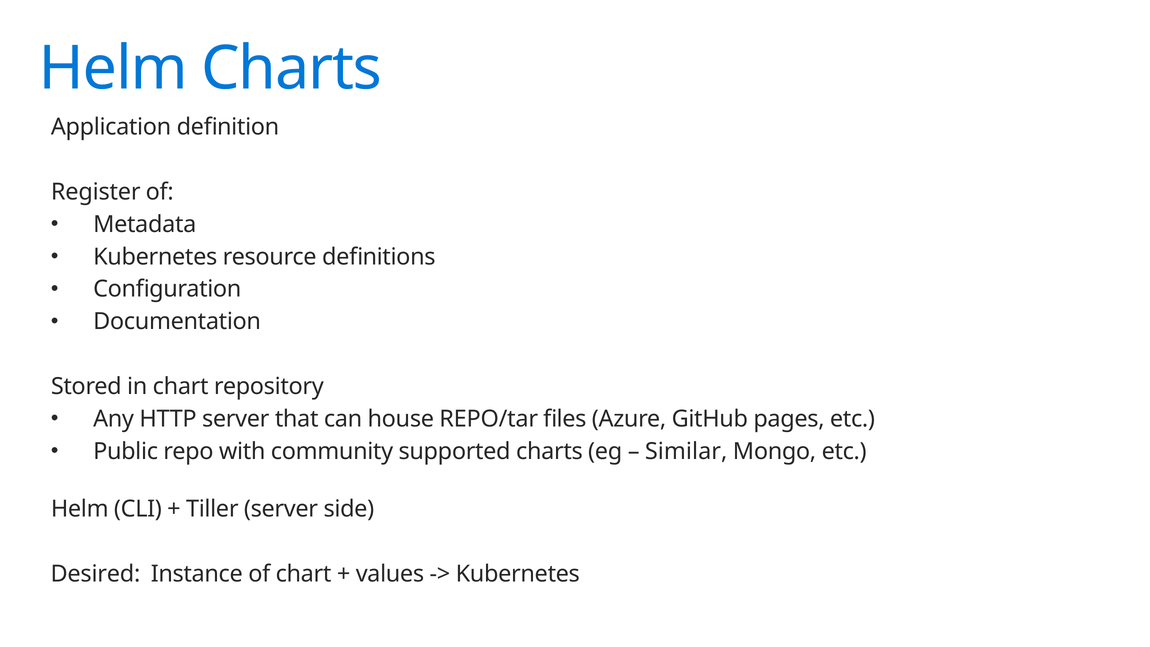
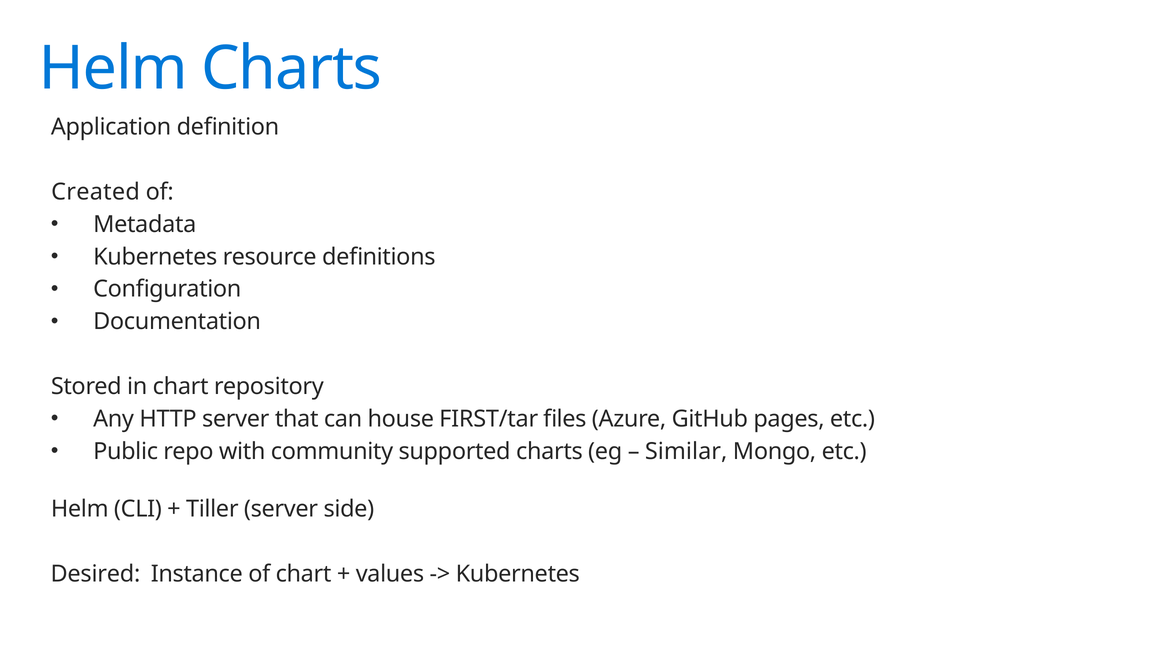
Register: Register -> Created (96, 192)
REPO/tar: REPO/tar -> FIRST/tar (489, 419)
